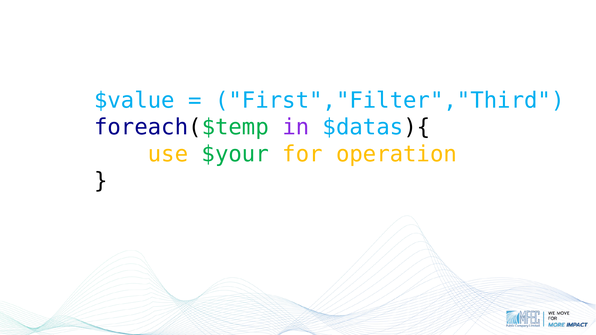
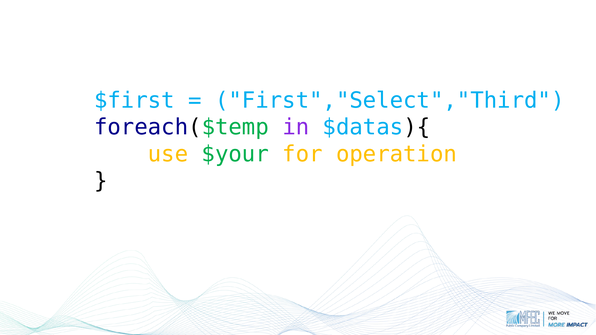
$value: $value -> $first (134, 100)
First","Filter","Third: First","Filter","Third -> First","Select","Third (390, 100)
